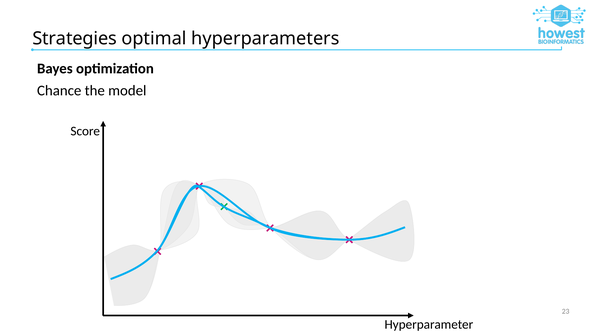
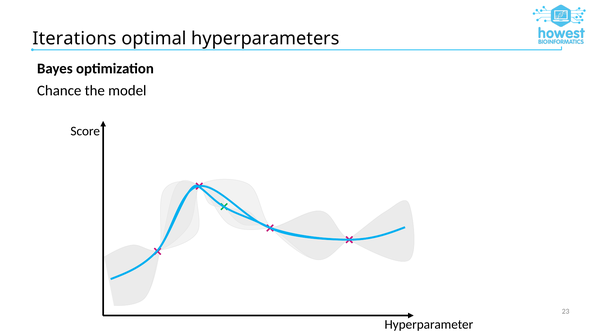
Strategies: Strategies -> Iterations (74, 39)
